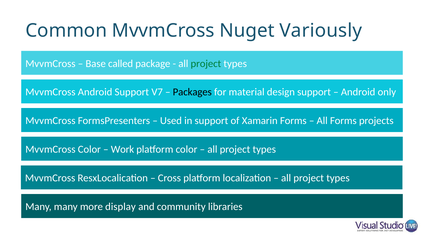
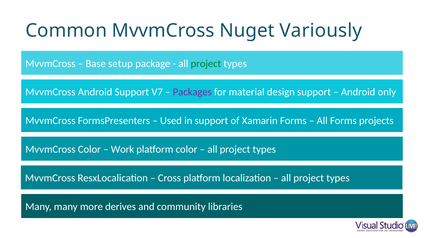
called: called -> setup (120, 64)
Packages colour: black -> purple (192, 92)
display: display -> derives (121, 207)
